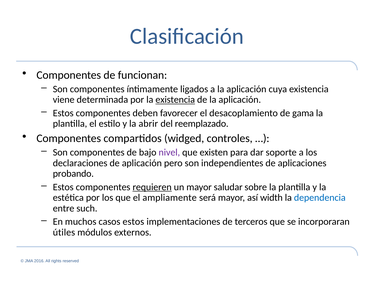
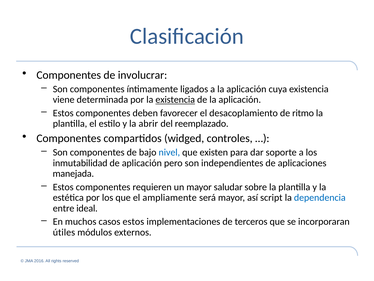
funcionan: funcionan -> involucrar (143, 75)
gama: gama -> ritmo (303, 113)
nivel colour: purple -> blue (169, 152)
declaraciones: declaraciones -> inmutabilidad (80, 163)
probando: probando -> manejada (73, 173)
requieren underline: present -> none (152, 187)
width: width -> script (271, 197)
such: such -> ideal (87, 208)
